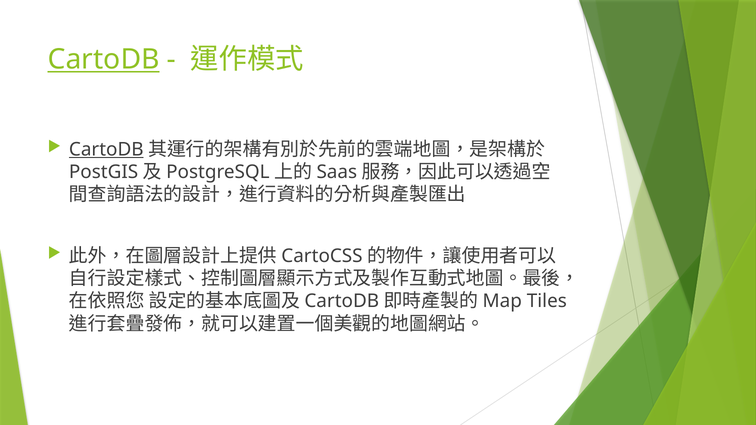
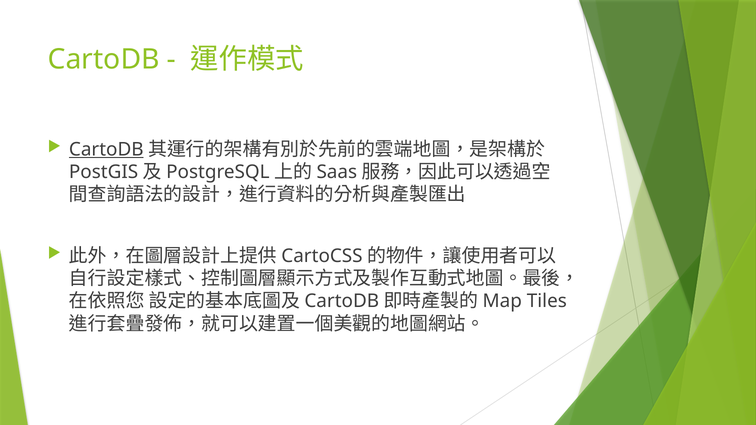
CartoDB underline: present -> none (104, 60)
